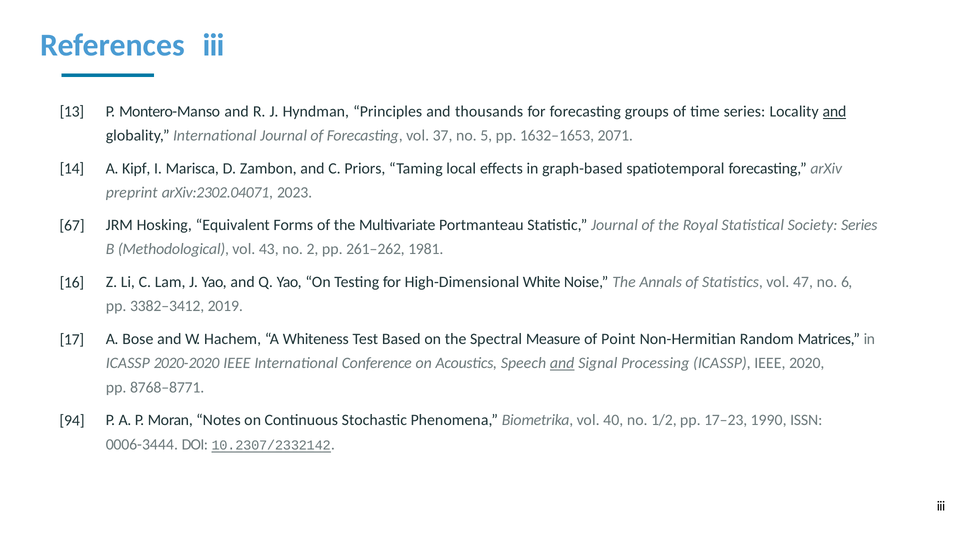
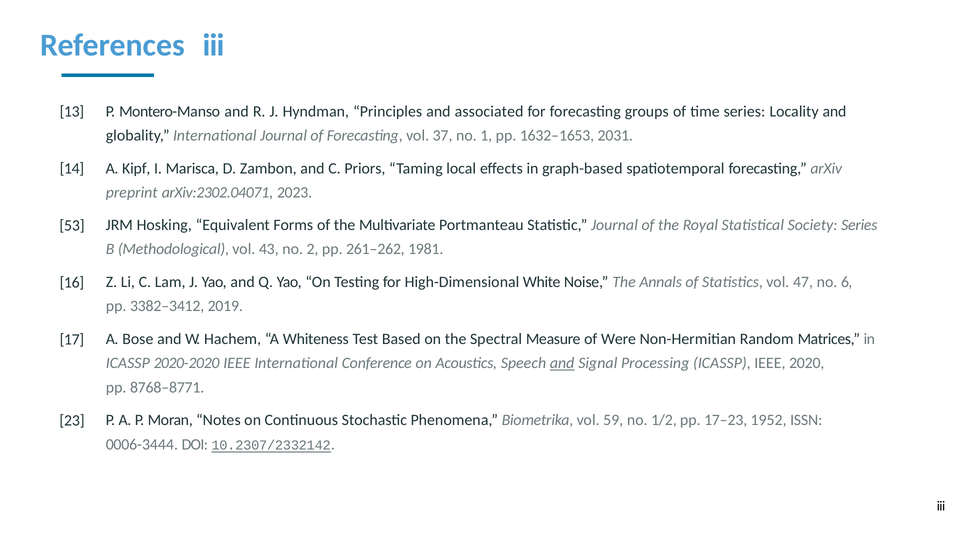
thousands: thousands -> associated (489, 112)
and underline: present -> none (834, 112)
5: 5 -> 1 (486, 136)
2071: 2071 -> 2031 (615, 136)
67: 67 -> 53 (72, 226)
Point: Point -> Were (619, 339)
40: 40 -> 59 (613, 420)
1990: 1990 -> 1952 (769, 420)
94: 94 -> 23 (72, 421)
